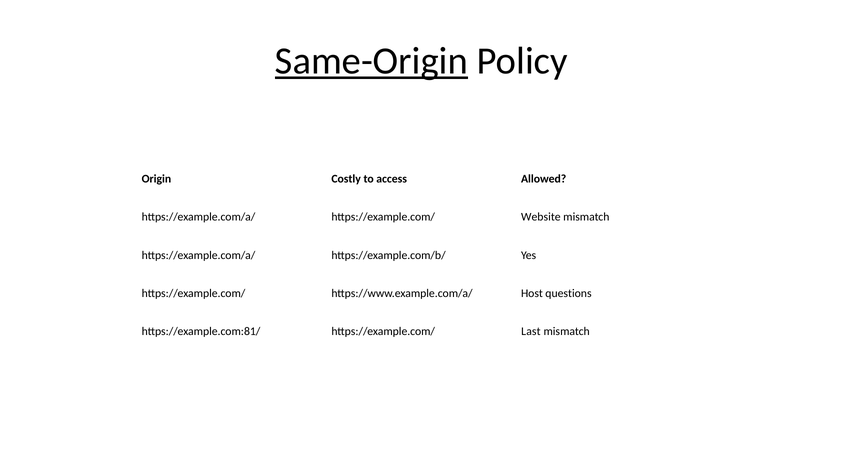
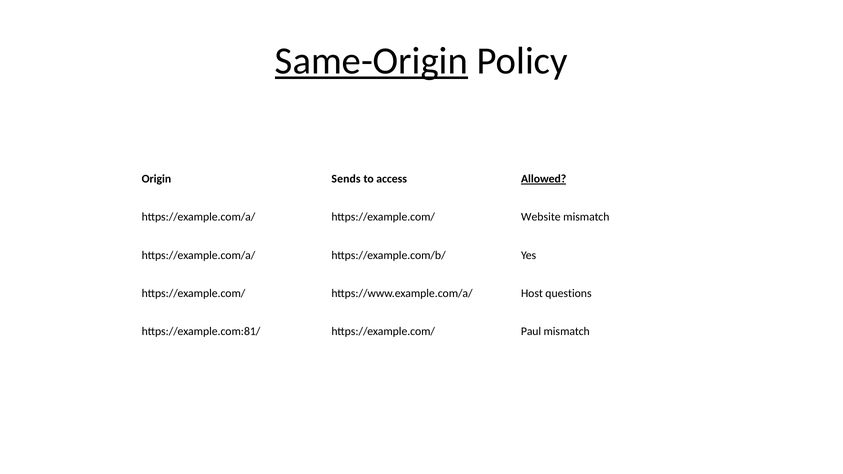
Costly: Costly -> Sends (346, 179)
Allowed underline: none -> present (544, 179)
Last: Last -> Paul (531, 332)
